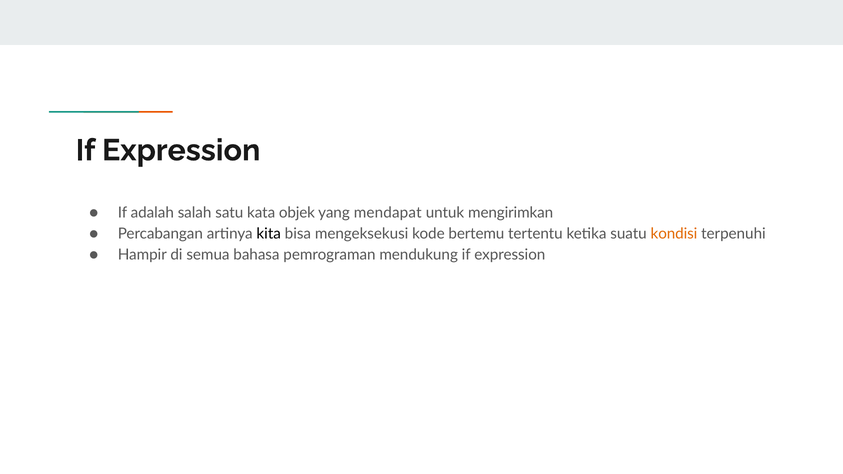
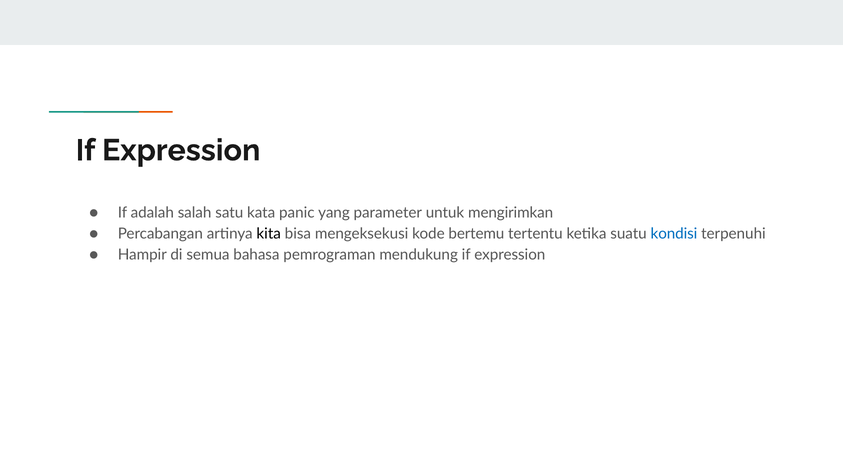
objek: objek -> panic (297, 213)
mendapat: mendapat -> parameter (388, 213)
kondisi colour: orange -> blue (674, 234)
